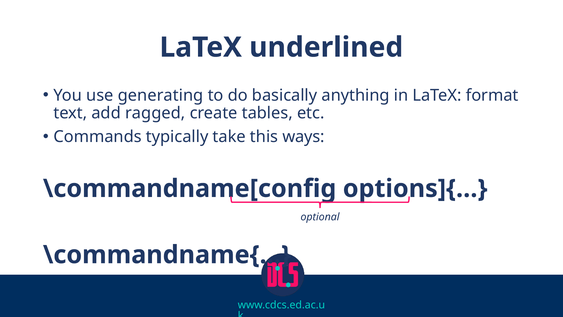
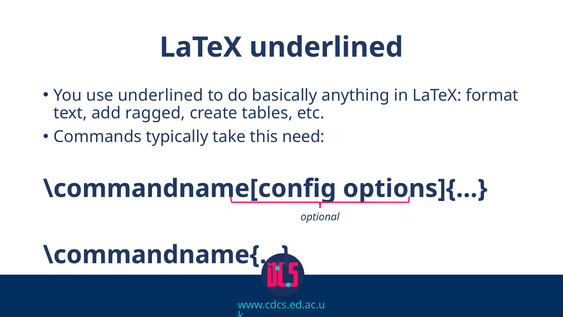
use generating: generating -> underlined (161, 95)
ways: ways -> need (303, 137)
